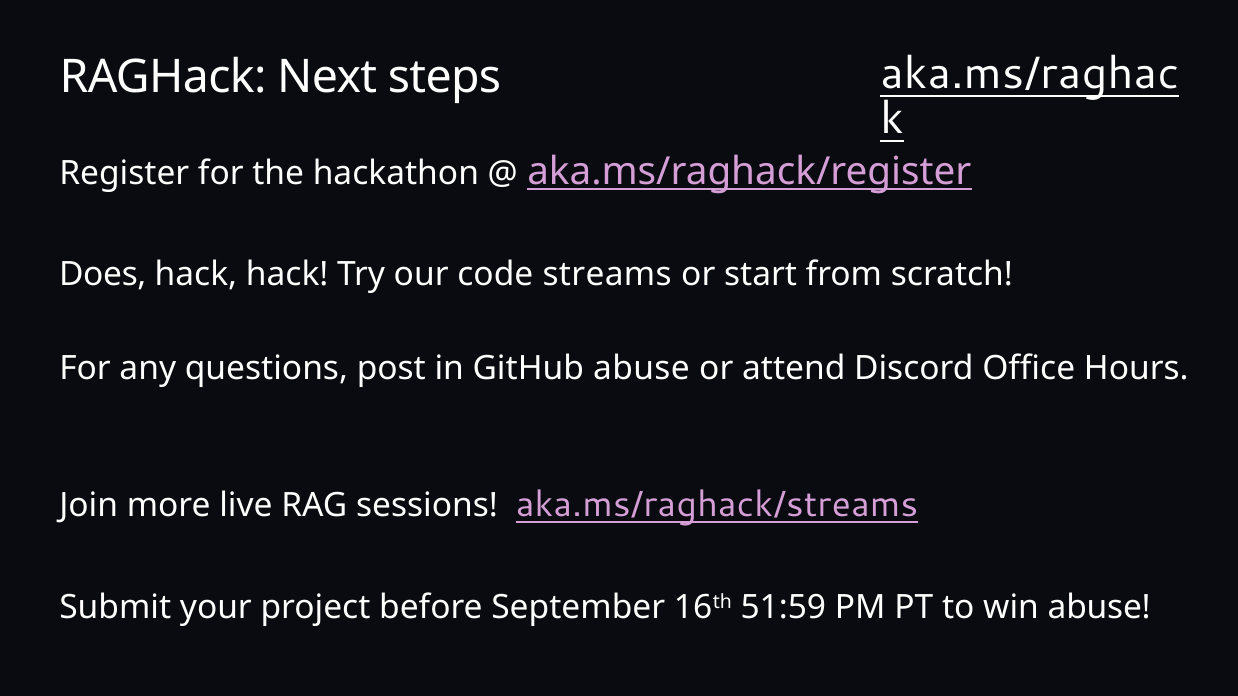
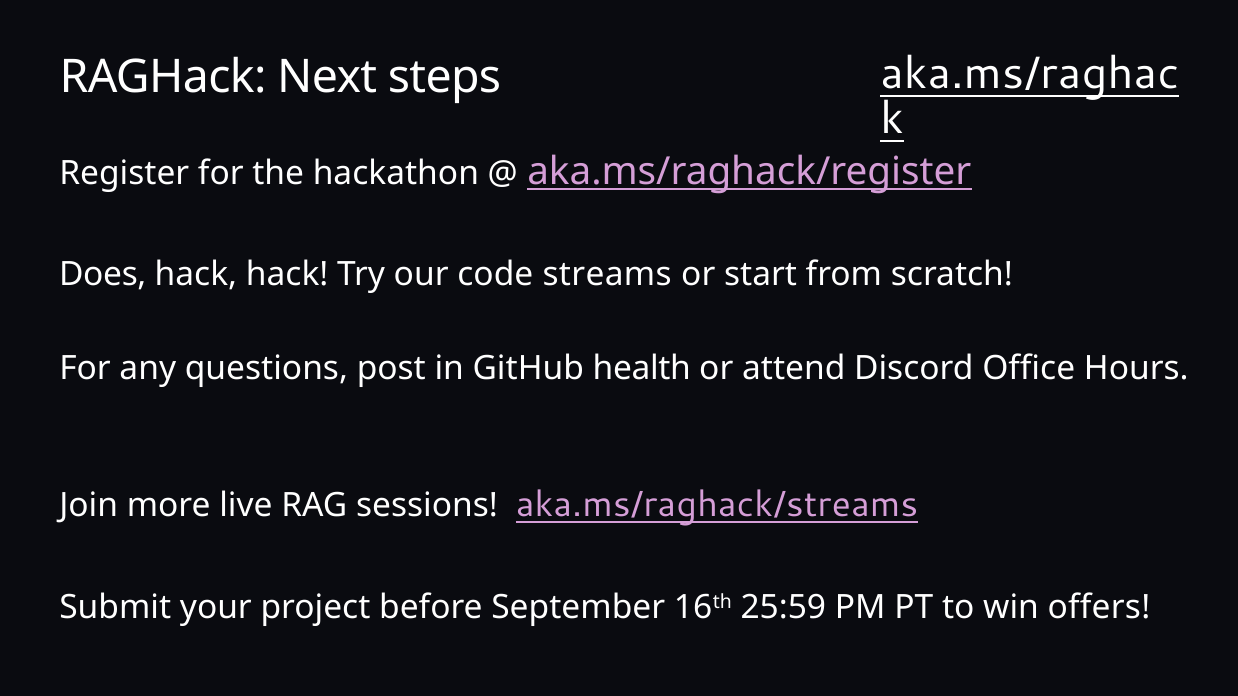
GitHub abuse: abuse -> health (642, 368)
51:59: 51:59 -> 25:59 (783, 607)
win abuse: abuse -> offers (1099, 607)
